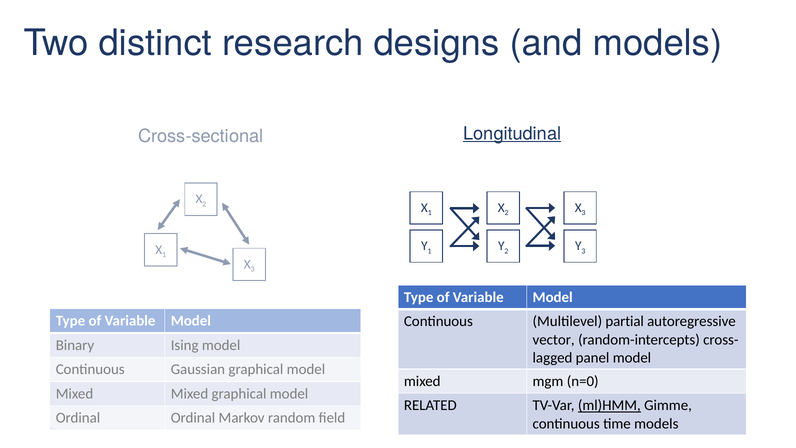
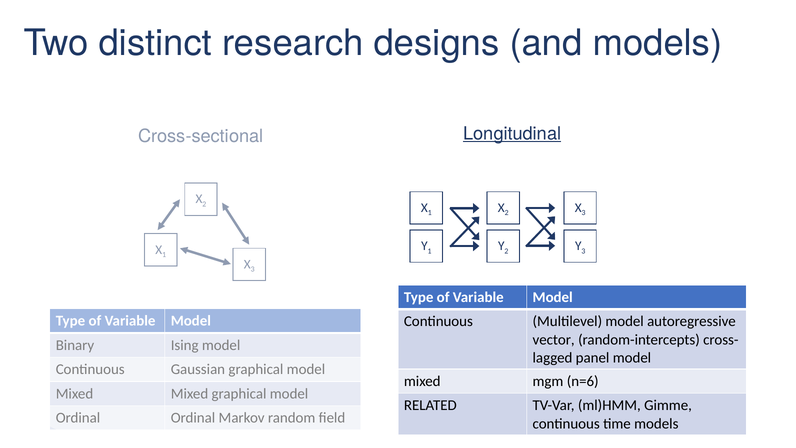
Multilevel partial: partial -> model (625, 321)
n=0: n=0 -> n=6 (583, 381)
ml)HMM underline: present -> none (609, 405)
